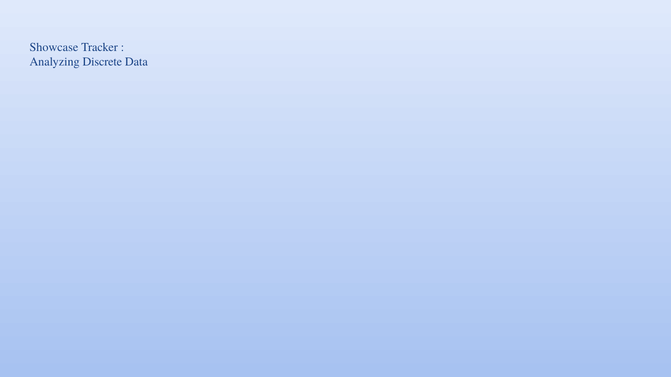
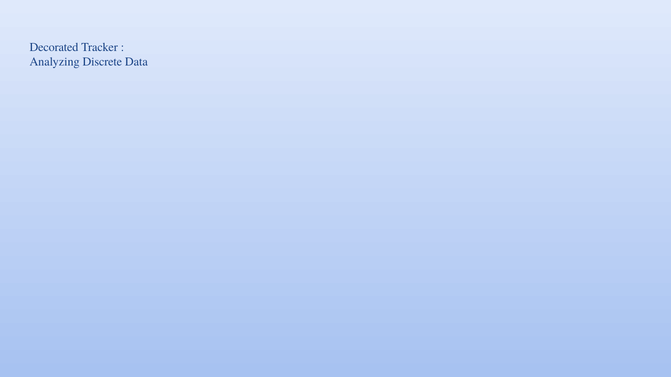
Showcase: Showcase -> Decorated (54, 47)
